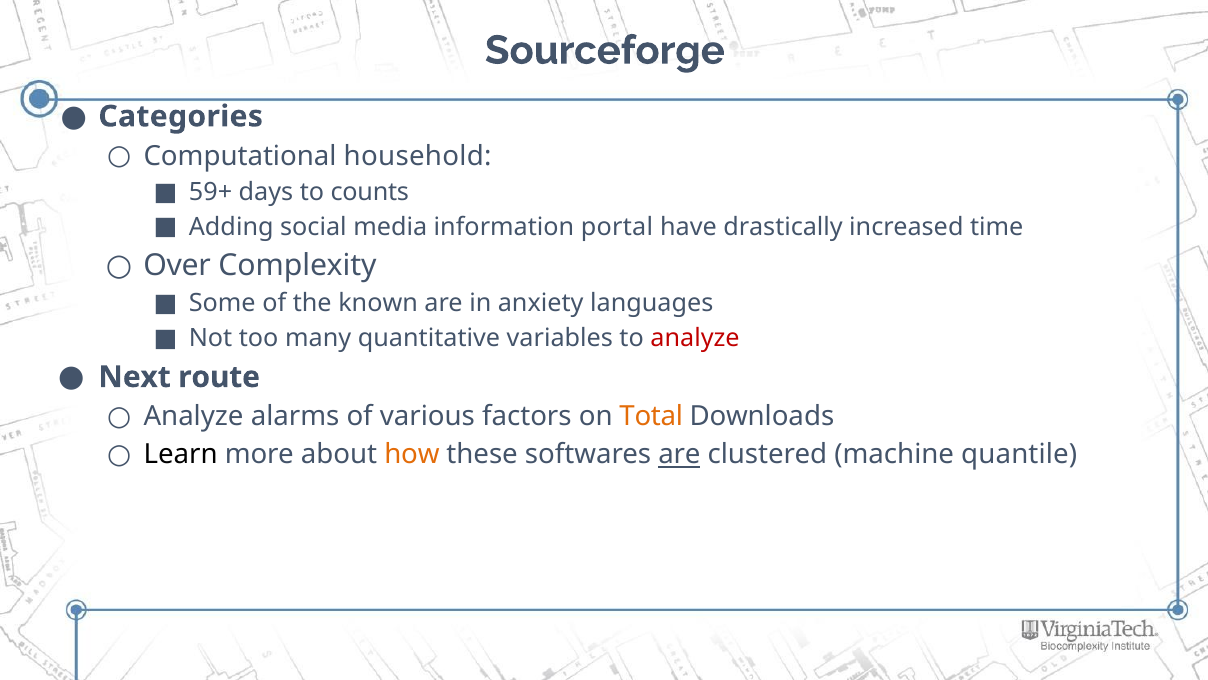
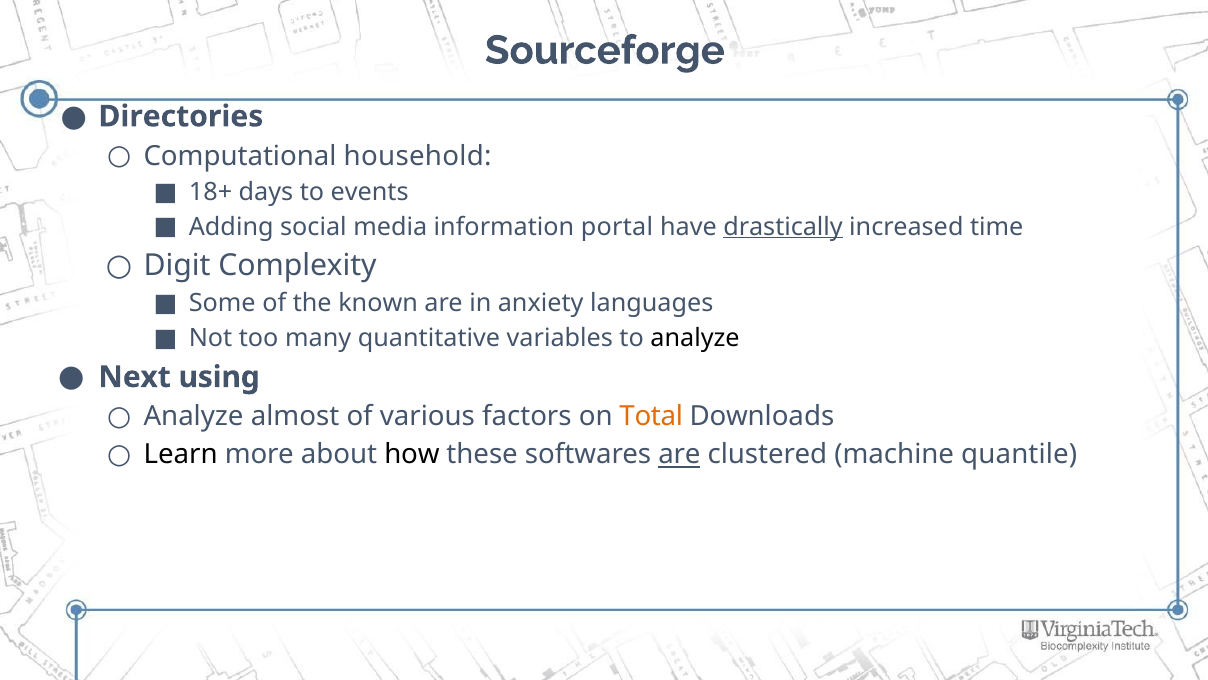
Categories: Categories -> Directories (181, 116)
59+: 59+ -> 18+ (211, 192)
counts: counts -> events (370, 192)
drastically underline: none -> present (783, 227)
Over: Over -> Digit (177, 266)
analyze colour: red -> black (695, 338)
route: route -> using (219, 377)
alarms: alarms -> almost (295, 416)
how colour: orange -> black (412, 454)
